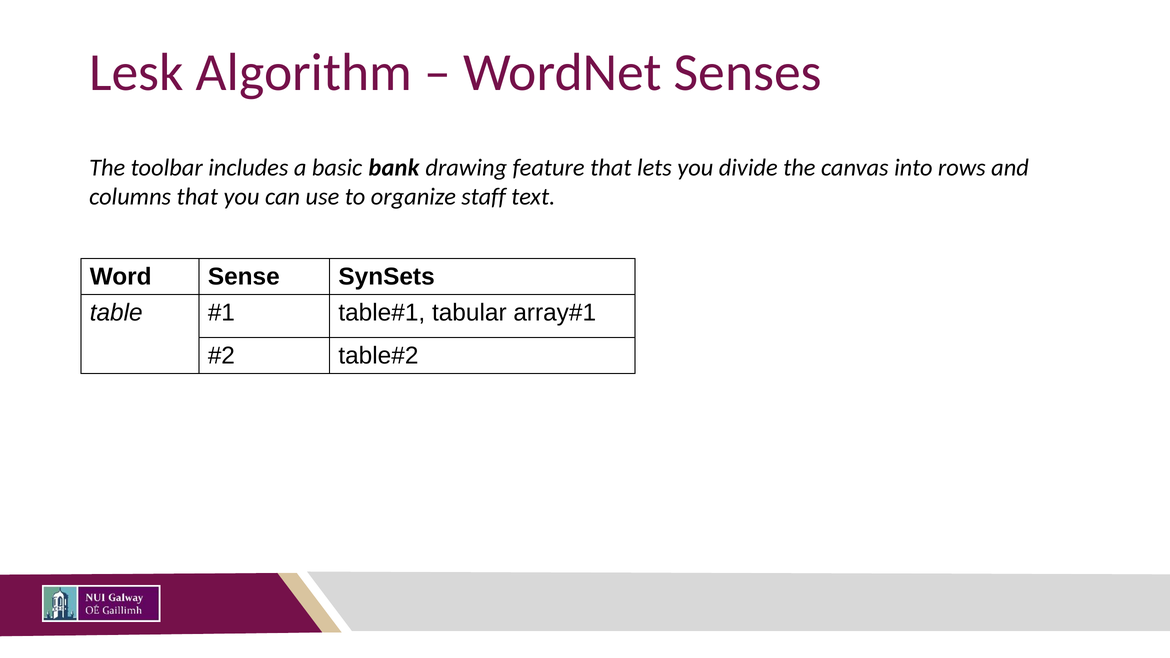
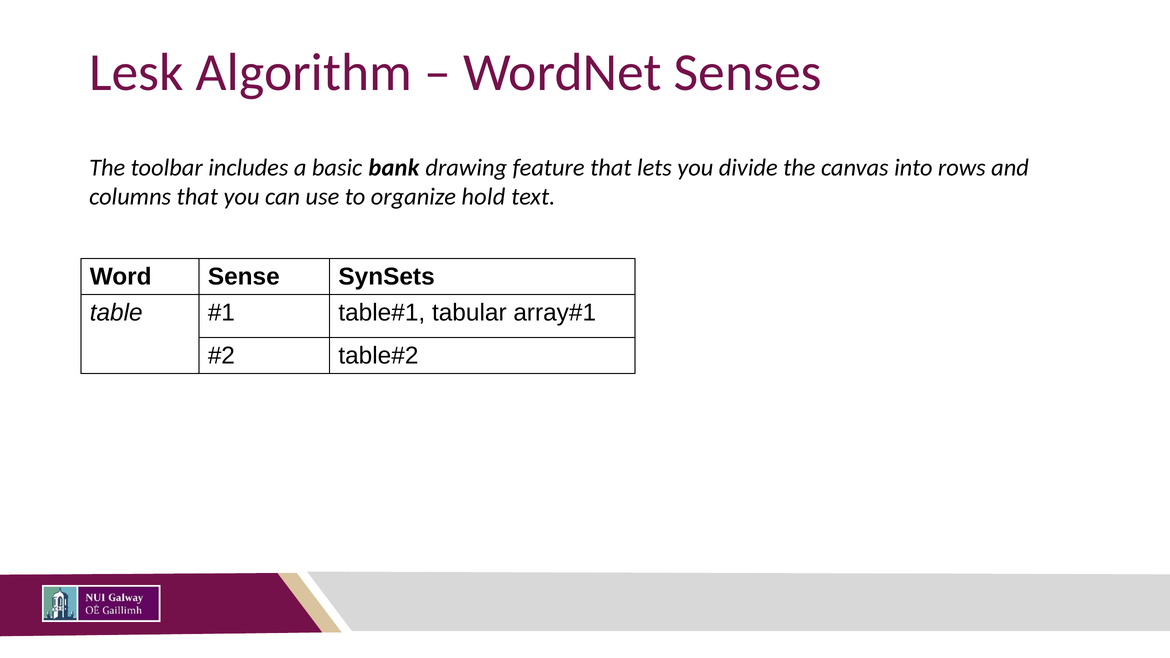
staff: staff -> hold (483, 197)
